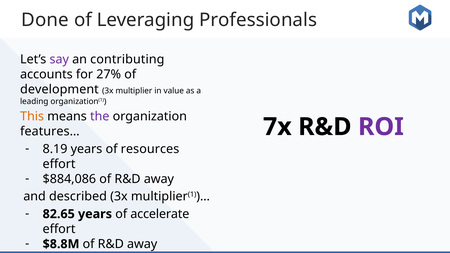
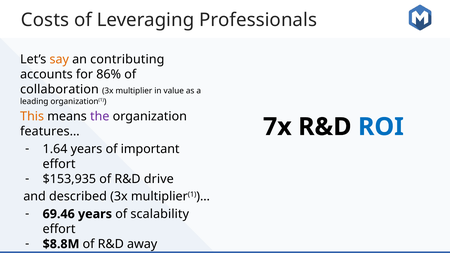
Done: Done -> Costs (45, 20)
say colour: purple -> orange (59, 59)
27%: 27% -> 86% (109, 74)
development: development -> collaboration (59, 89)
ROI colour: purple -> blue (381, 127)
8.19: 8.19 -> 1.64 (55, 149)
resources: resources -> important (150, 149)
$884,086: $884,086 -> $153,935 (69, 179)
away: away -> drive (159, 179)
82.65: 82.65 -> 69.46 (59, 214)
accelerate: accelerate -> scalability (160, 214)
